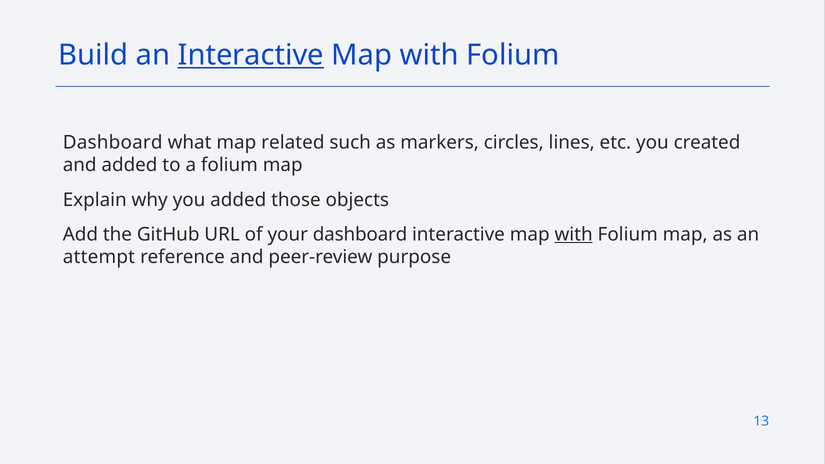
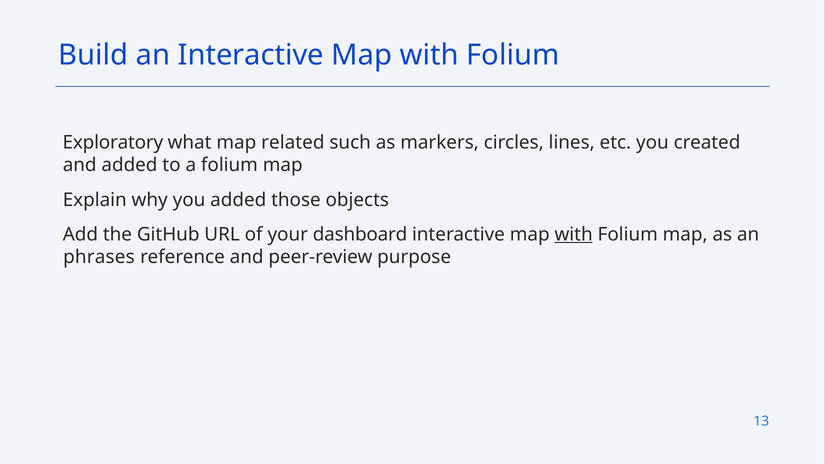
Interactive underline: present -> none (251, 55)
Dashboard: Dashboard -> Exploratory (113, 143)
attempt: attempt -> phrases (99, 257)
